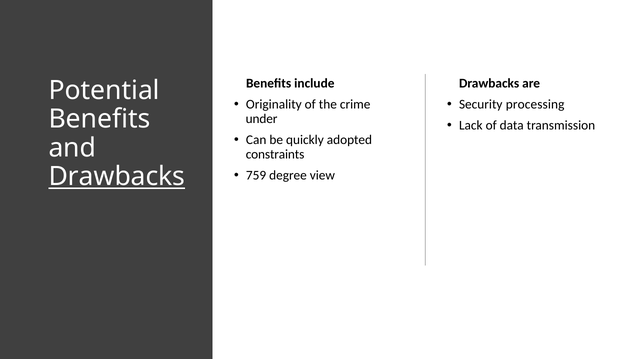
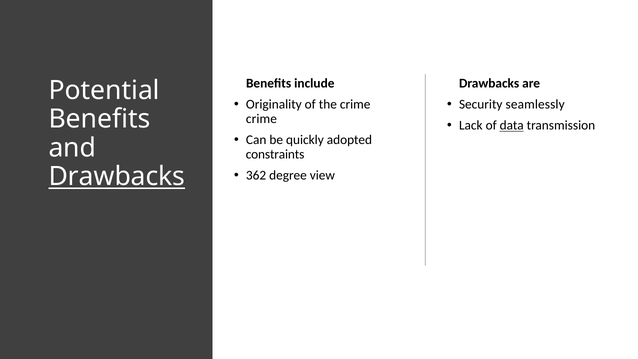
processing: processing -> seamlessly (535, 104)
under: under -> crime (261, 119)
data underline: none -> present (512, 125)
759: 759 -> 362 (256, 175)
